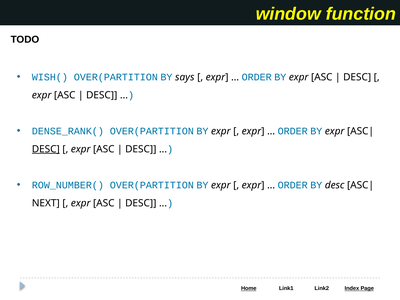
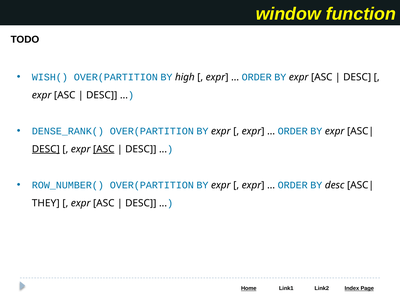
says: says -> high (185, 77)
ASC underline: none -> present (104, 149)
NEXT: NEXT -> THEY (46, 203)
